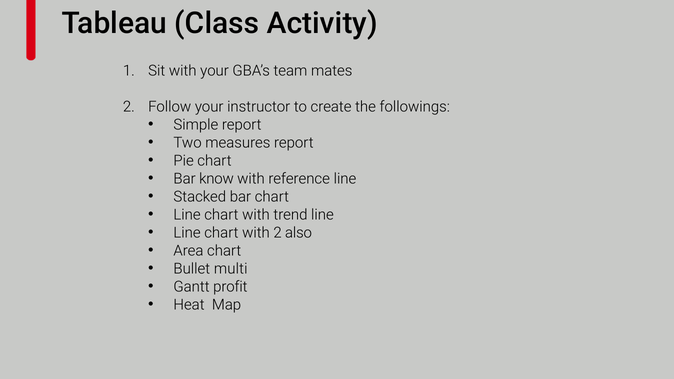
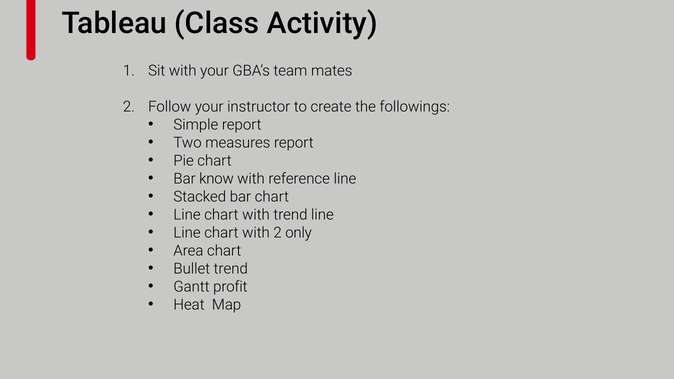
also: also -> only (299, 233)
Bullet multi: multi -> trend (231, 269)
